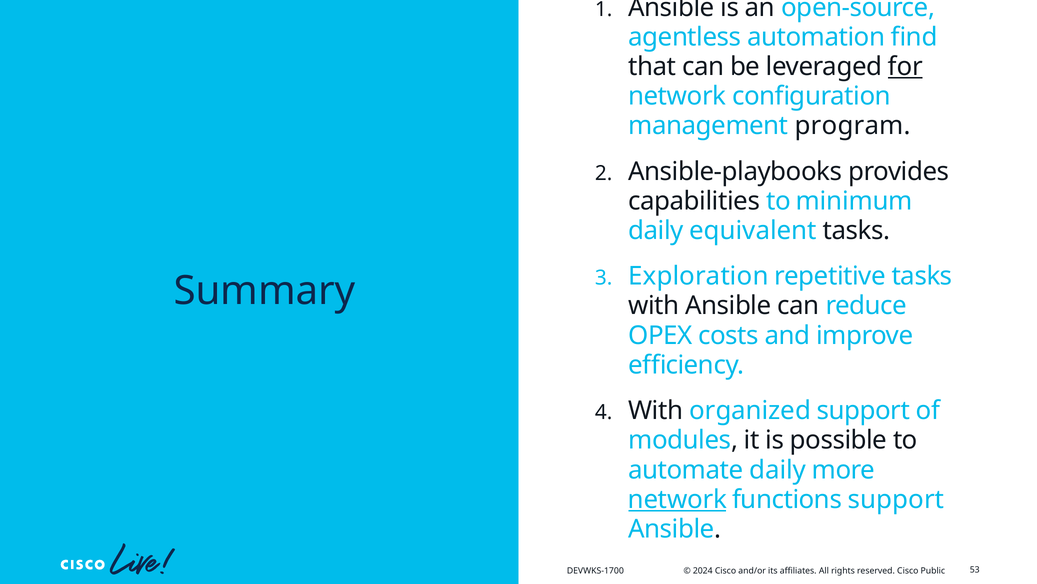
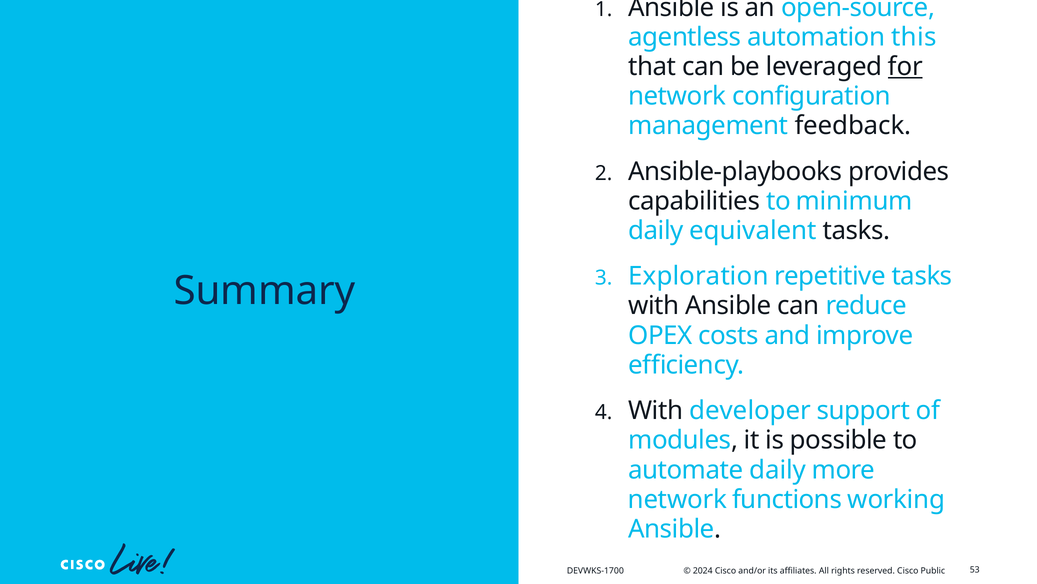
find: find -> this (914, 37)
program: program -> feedback (853, 126)
organized: organized -> developer (750, 410)
network underline: present -> none (677, 499)
functions support: support -> working (896, 499)
